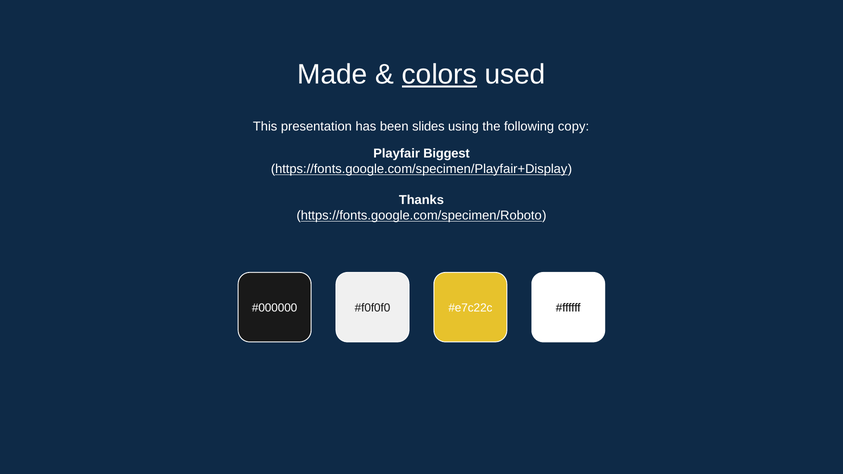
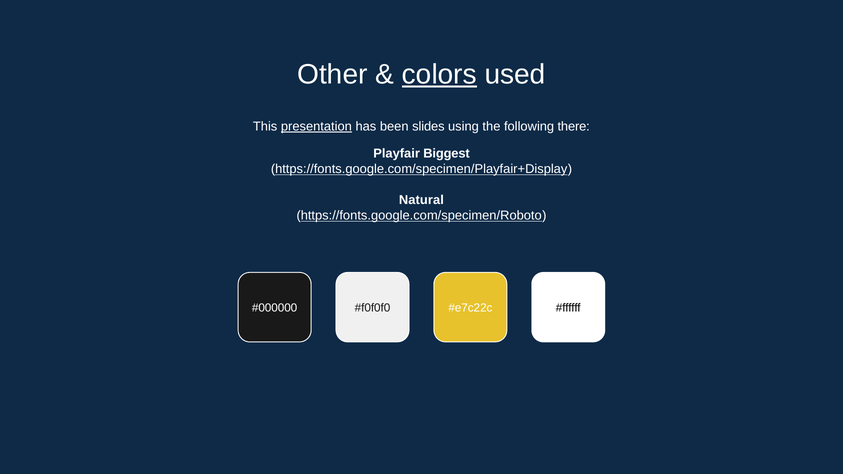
Made: Made -> Other (332, 74)
presentation underline: none -> present (316, 127)
copy: copy -> there (574, 127)
Thanks: Thanks -> Natural (421, 200)
